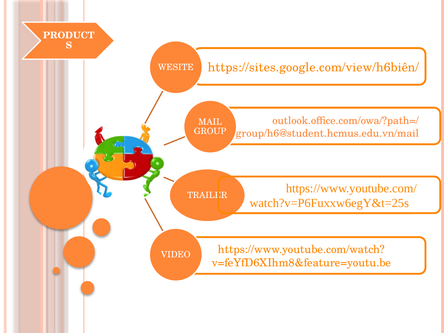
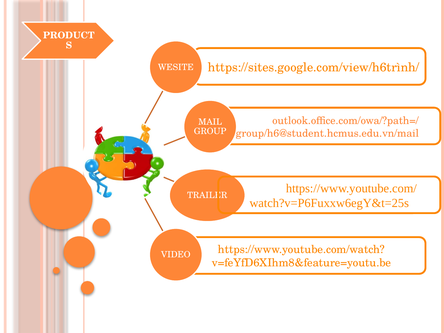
https://sites.google.com/view/h6biên/: https://sites.google.com/view/h6biên/ -> https://sites.google.com/view/h6trình/ (314, 67)
